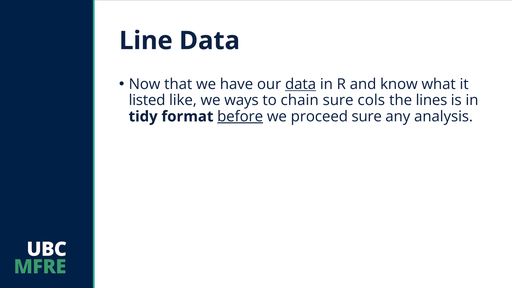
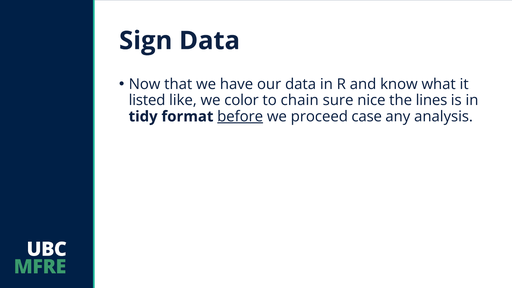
Line: Line -> Sign (146, 41)
data underline: present -> none (301, 84)
ways: ways -> color (242, 100)
cols: cols -> nice (371, 100)
proceed sure: sure -> case (367, 117)
